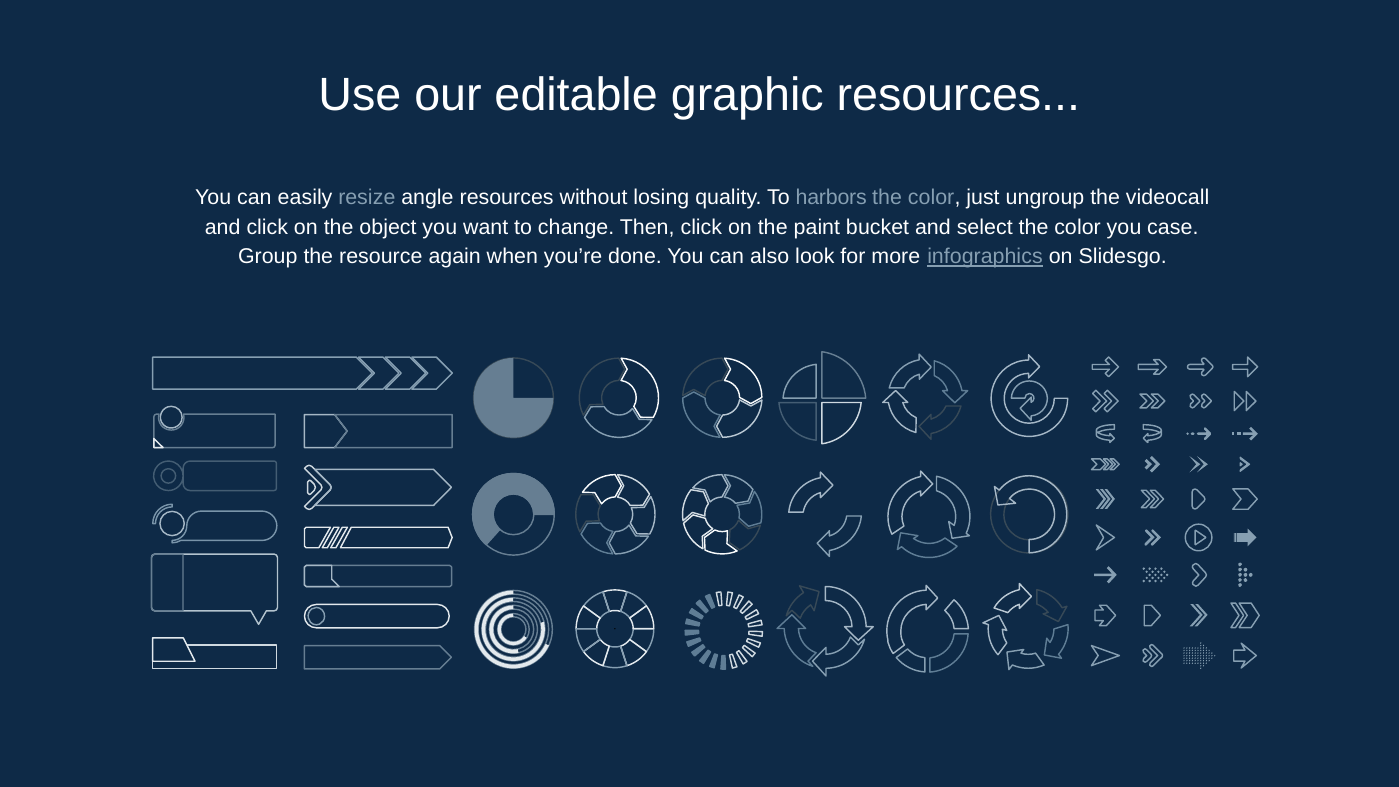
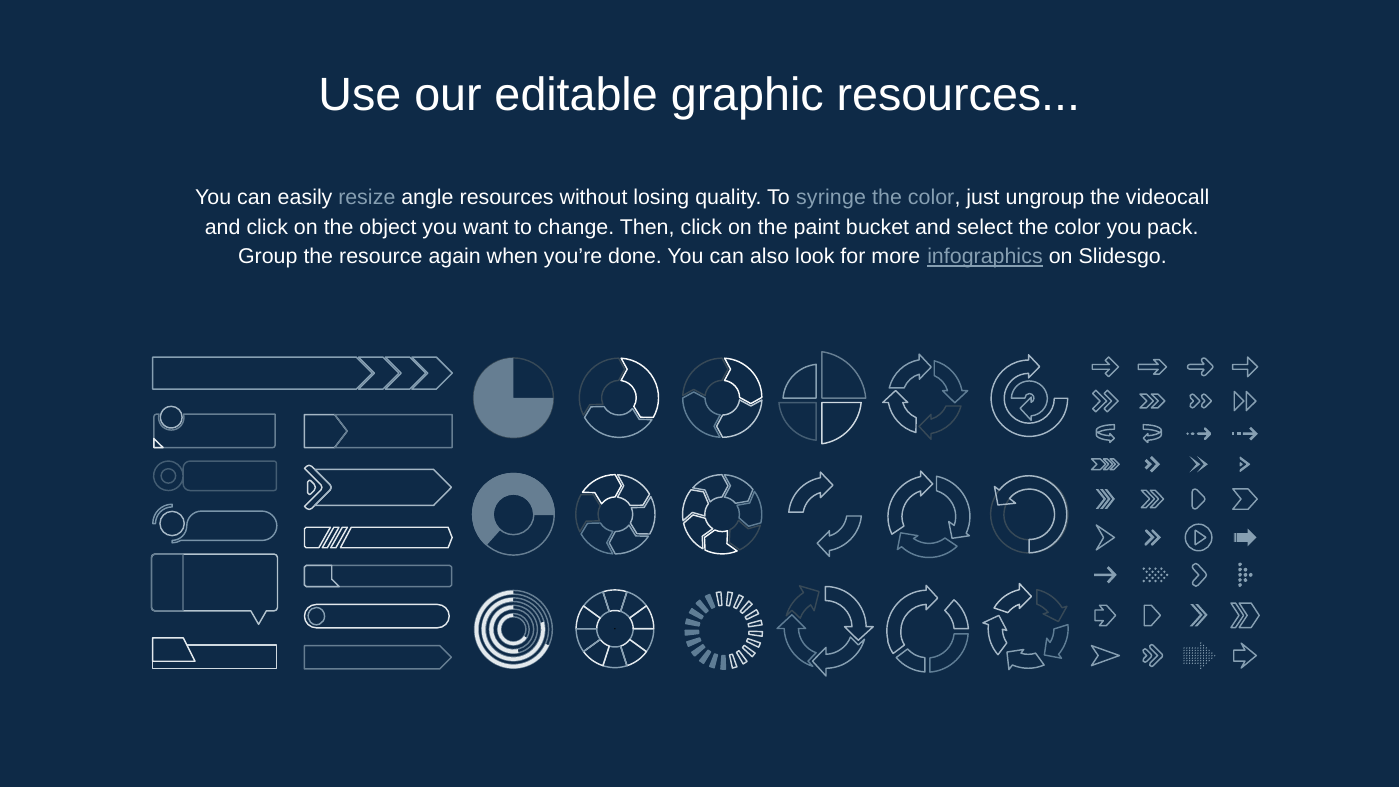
harbors: harbors -> syringe (831, 198)
case: case -> pack (1173, 227)
